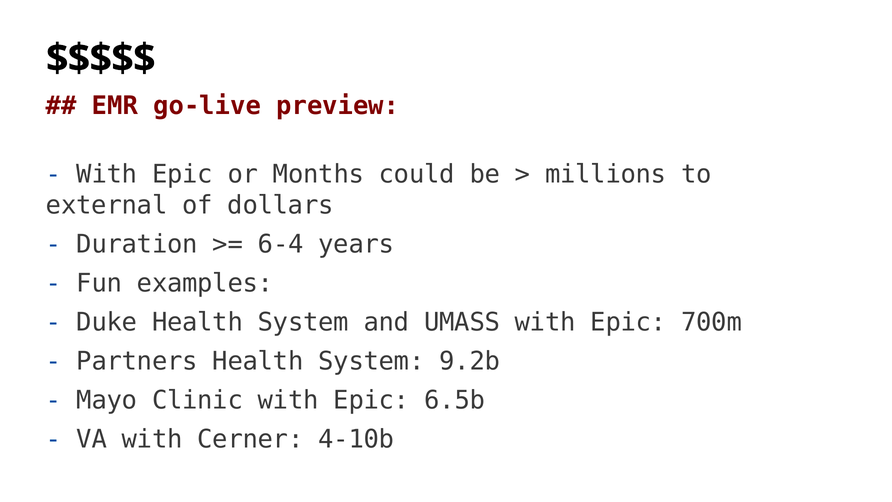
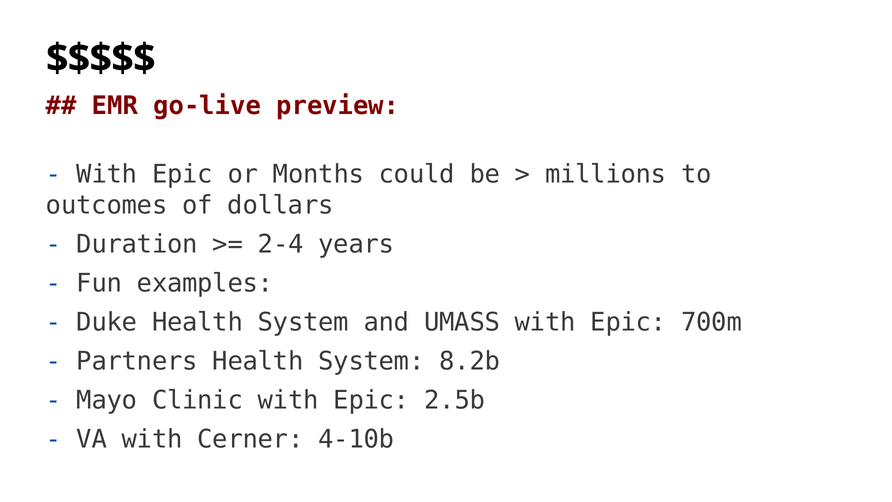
external: external -> outcomes (107, 205)
6-4: 6-4 -> 2-4 (281, 244)
9.2b: 9.2b -> 8.2b (470, 361)
6.5b: 6.5b -> 2.5b (455, 400)
